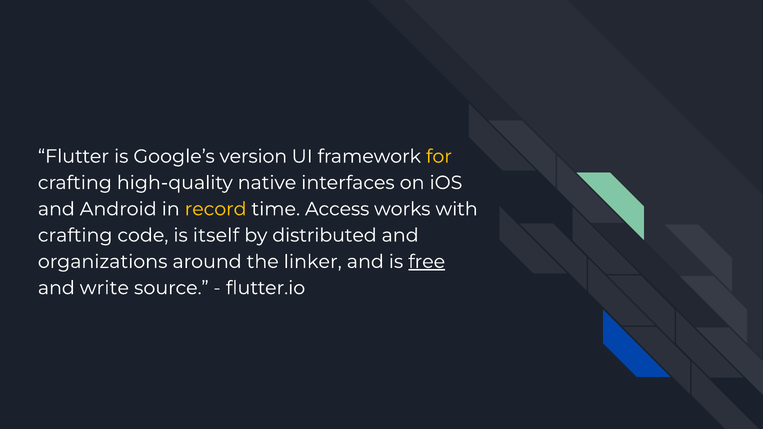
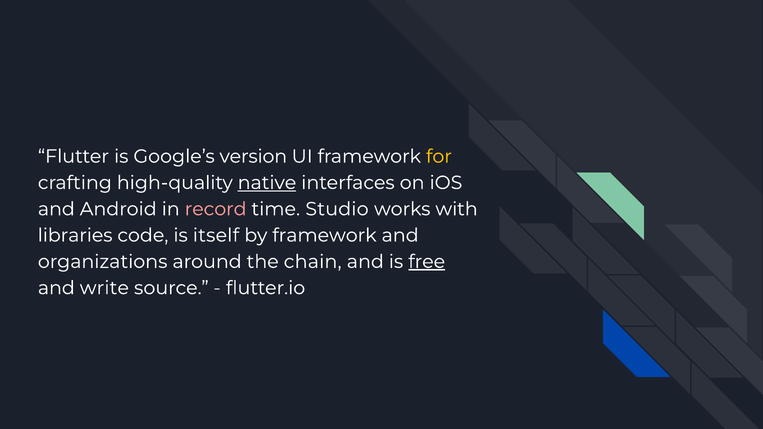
native underline: none -> present (267, 183)
record colour: yellow -> pink (216, 209)
Access: Access -> Studio (337, 209)
crafting: crafting -> libraries (75, 235)
by distributed: distributed -> framework (324, 235)
linker: linker -> chain (313, 262)
